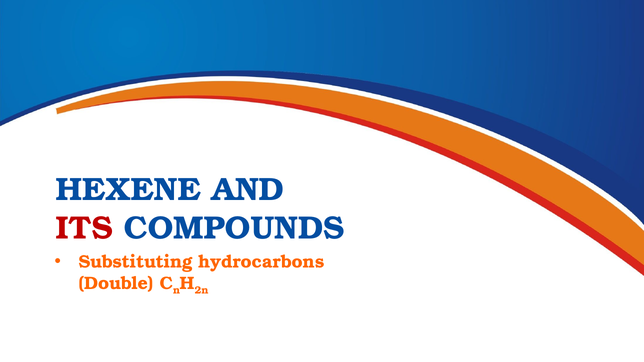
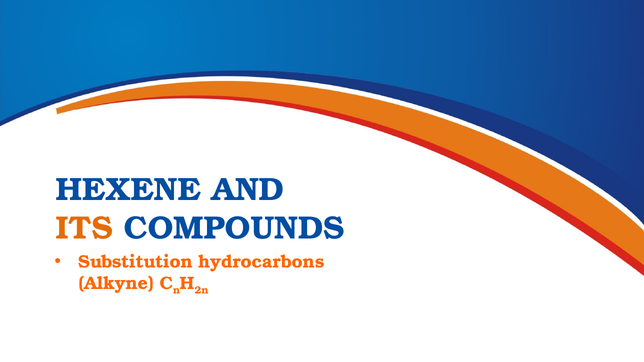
ITS colour: red -> orange (84, 229)
Substituting: Substituting -> Substitution (136, 262)
Double: Double -> Alkyne (116, 284)
